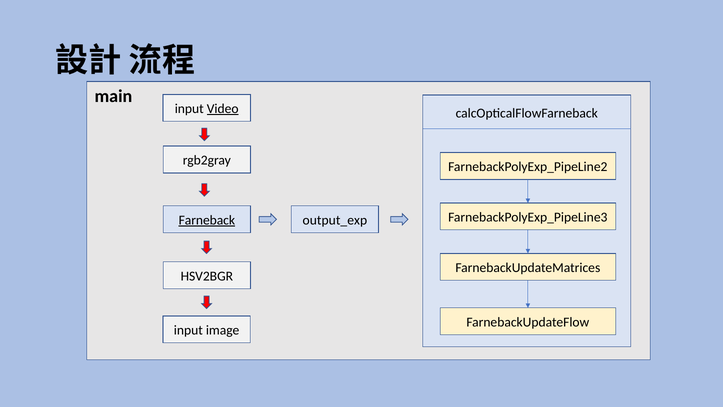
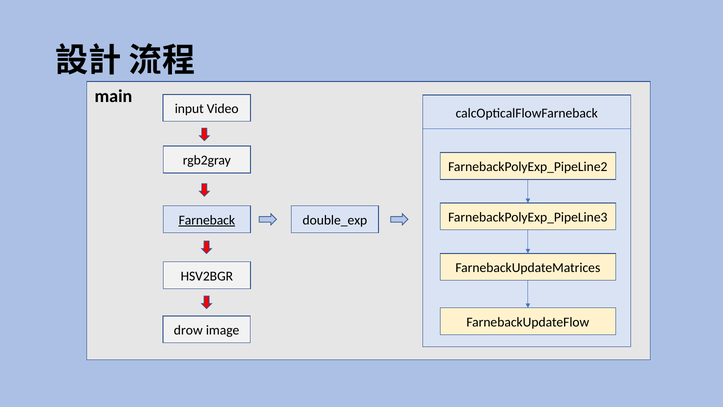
Video underline: present -> none (223, 109)
output_exp: output_exp -> double_exp (335, 220)
input: input -> drow (188, 330)
